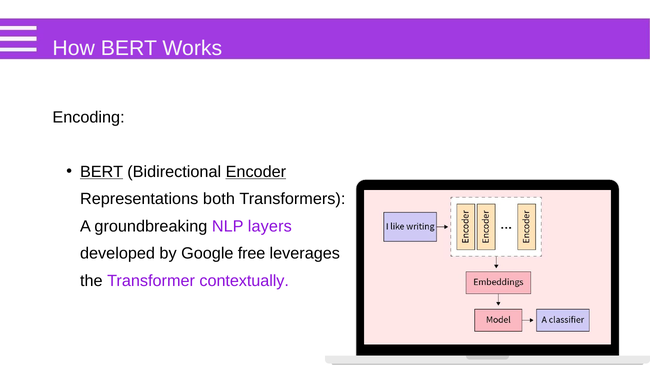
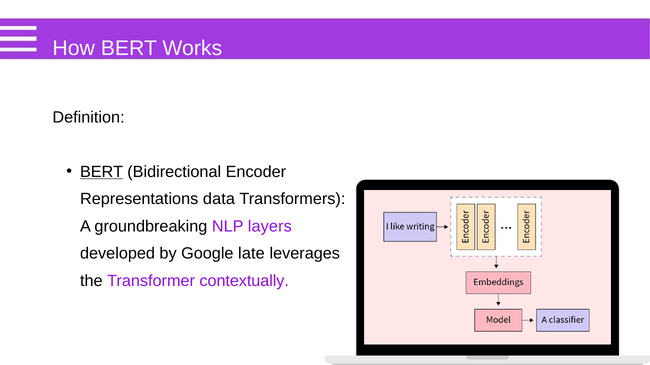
Encoding: Encoding -> Definition (89, 117)
Encoder underline: present -> none (256, 172)
both: both -> data (219, 199)
free: free -> late (251, 254)
